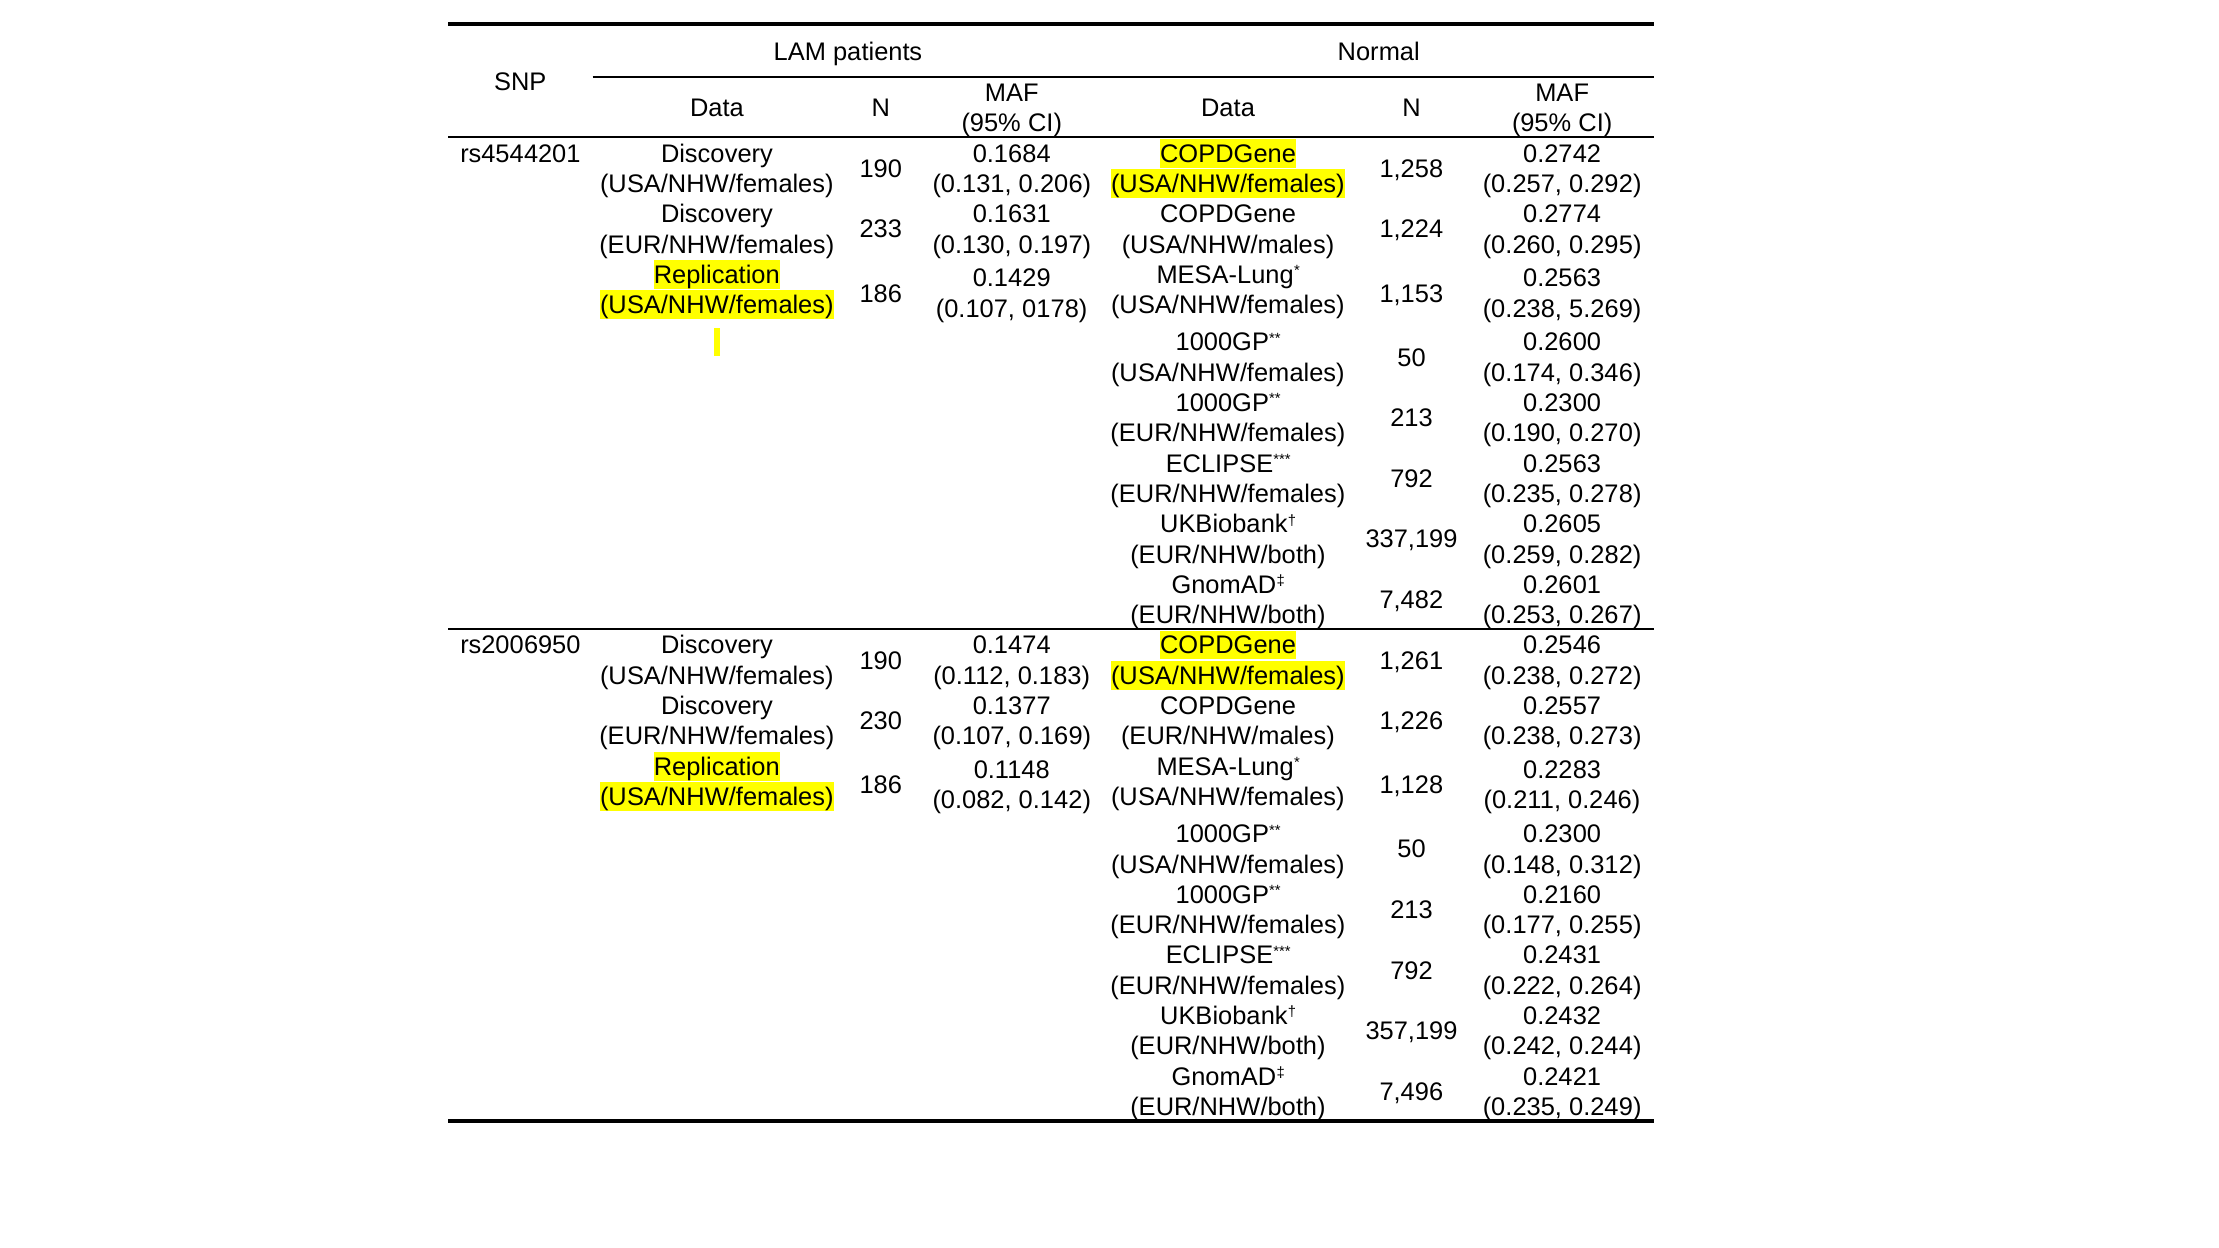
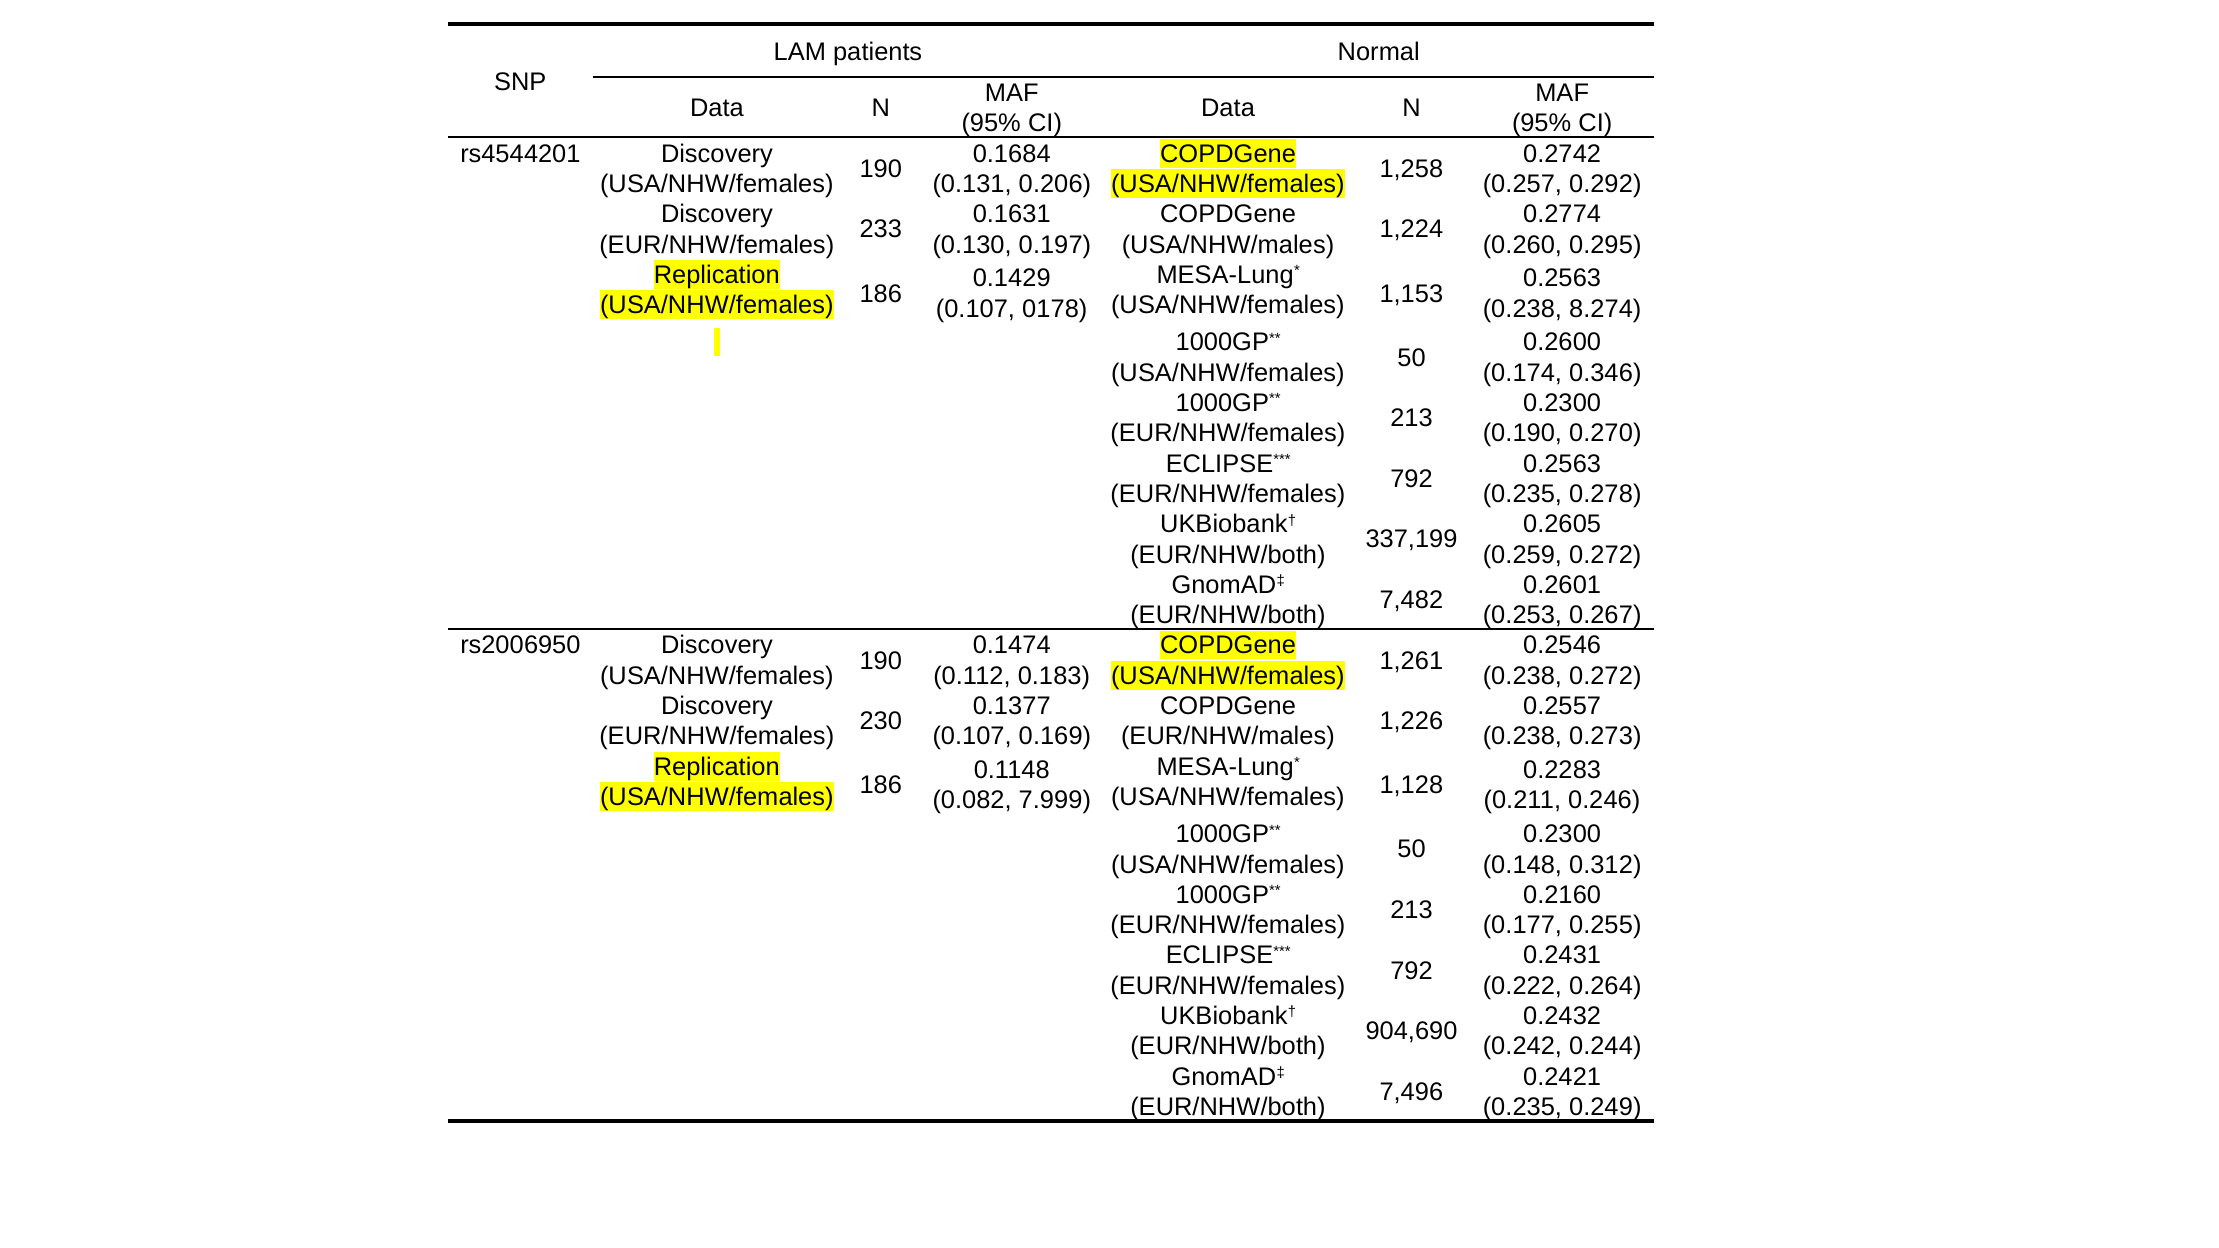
5.269: 5.269 -> 8.274 (1605, 309)
0.259 0.282: 0.282 -> 0.272 (1605, 555)
0.142: 0.142 -> 7.999 (1055, 801)
357,199: 357,199 -> 904,690 (1412, 1031)
